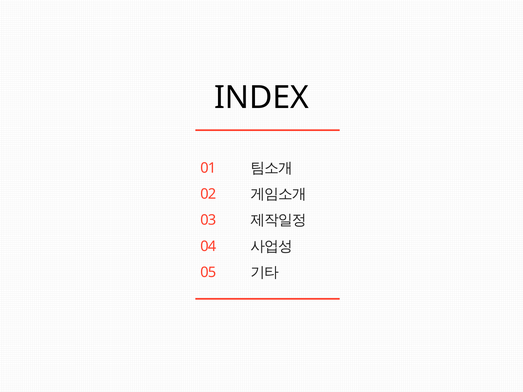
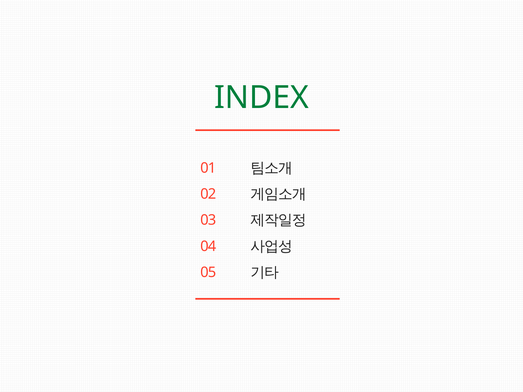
INDEX colour: black -> green (261, 98)
